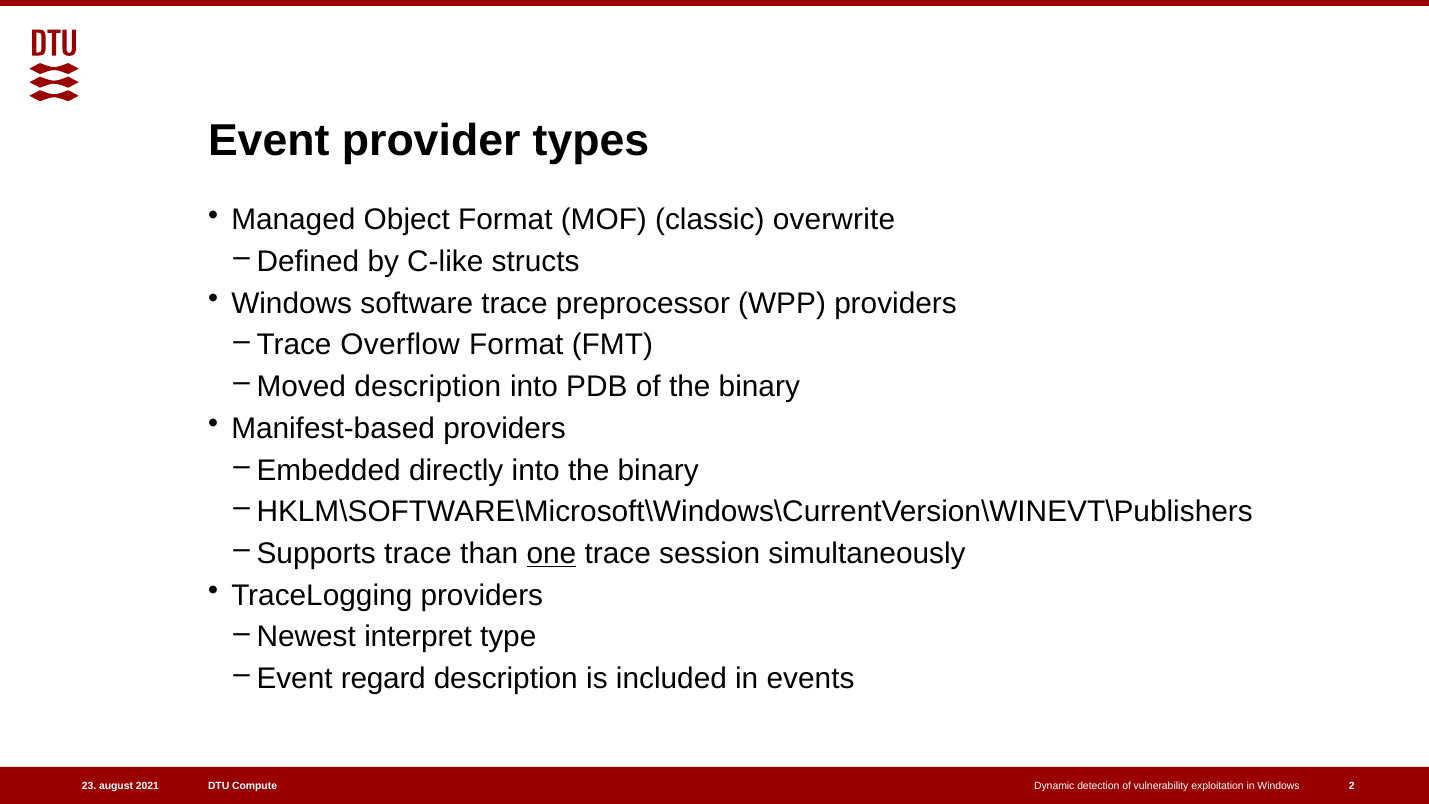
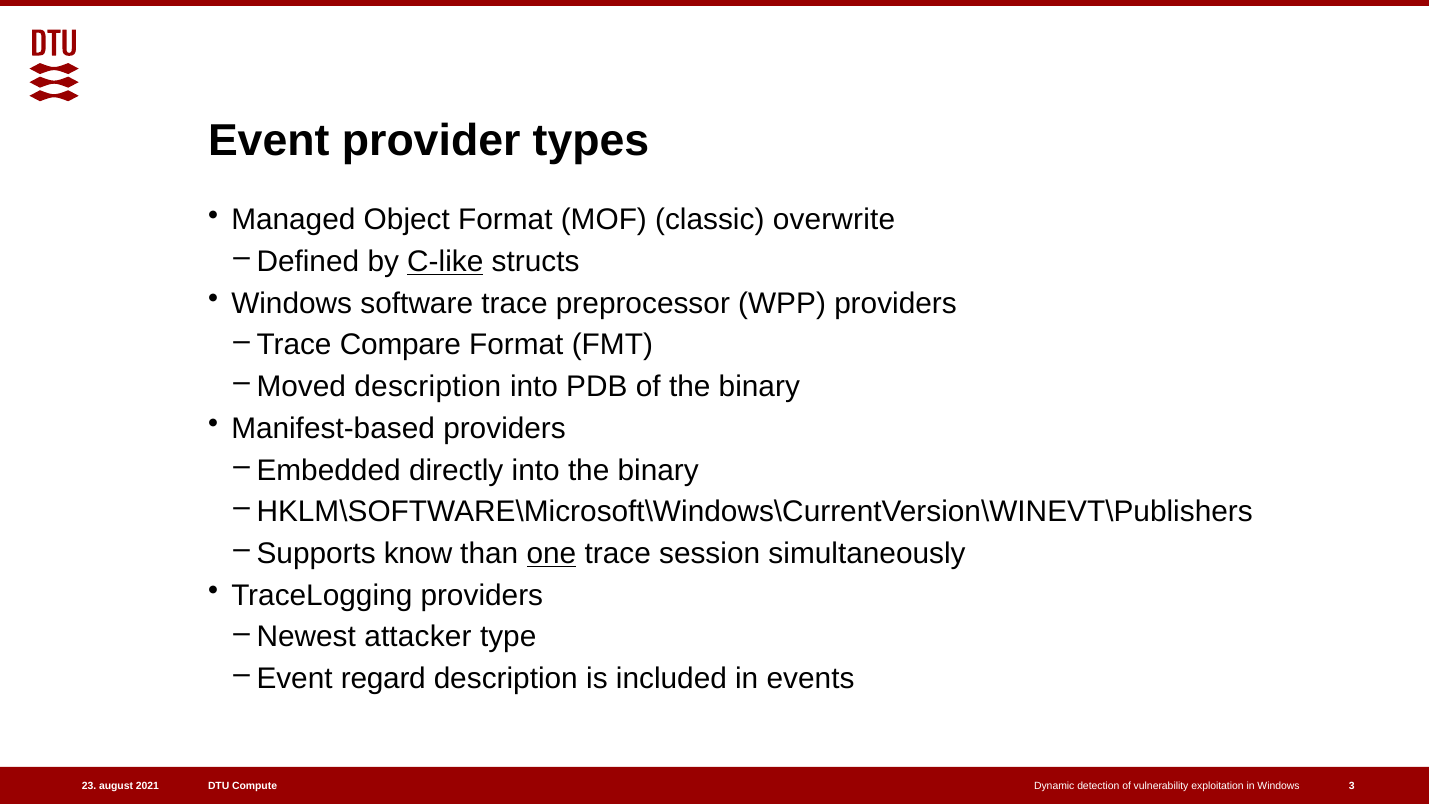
C-like underline: none -> present (445, 262)
Overflow: Overflow -> Compare (400, 345)
Supports trace: trace -> know (418, 554)
interpret: interpret -> attacker (418, 637)
2: 2 -> 3 (1352, 786)
